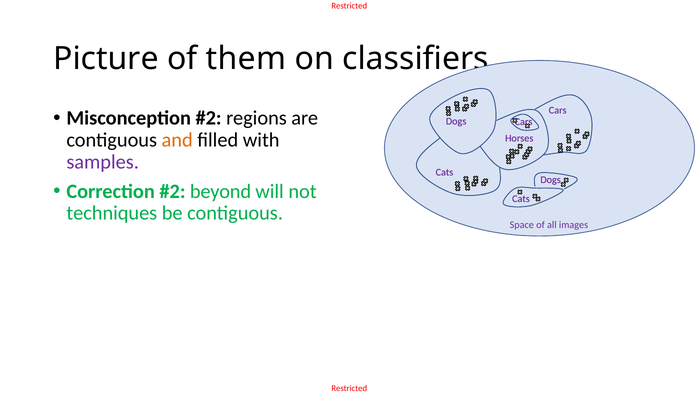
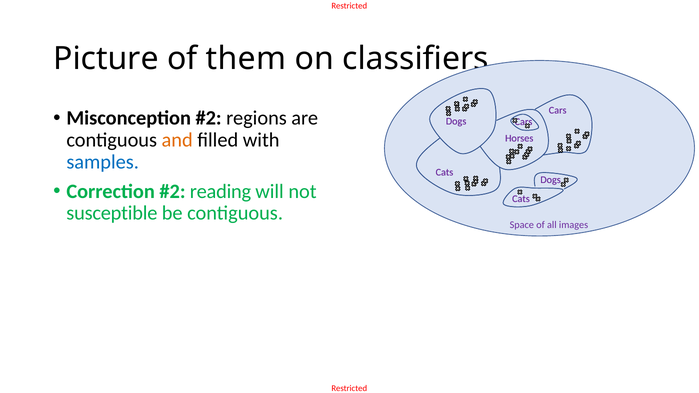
samples colour: purple -> blue (103, 162)
beyond: beyond -> reading (220, 191)
techniques: techniques -> susceptible (112, 213)
